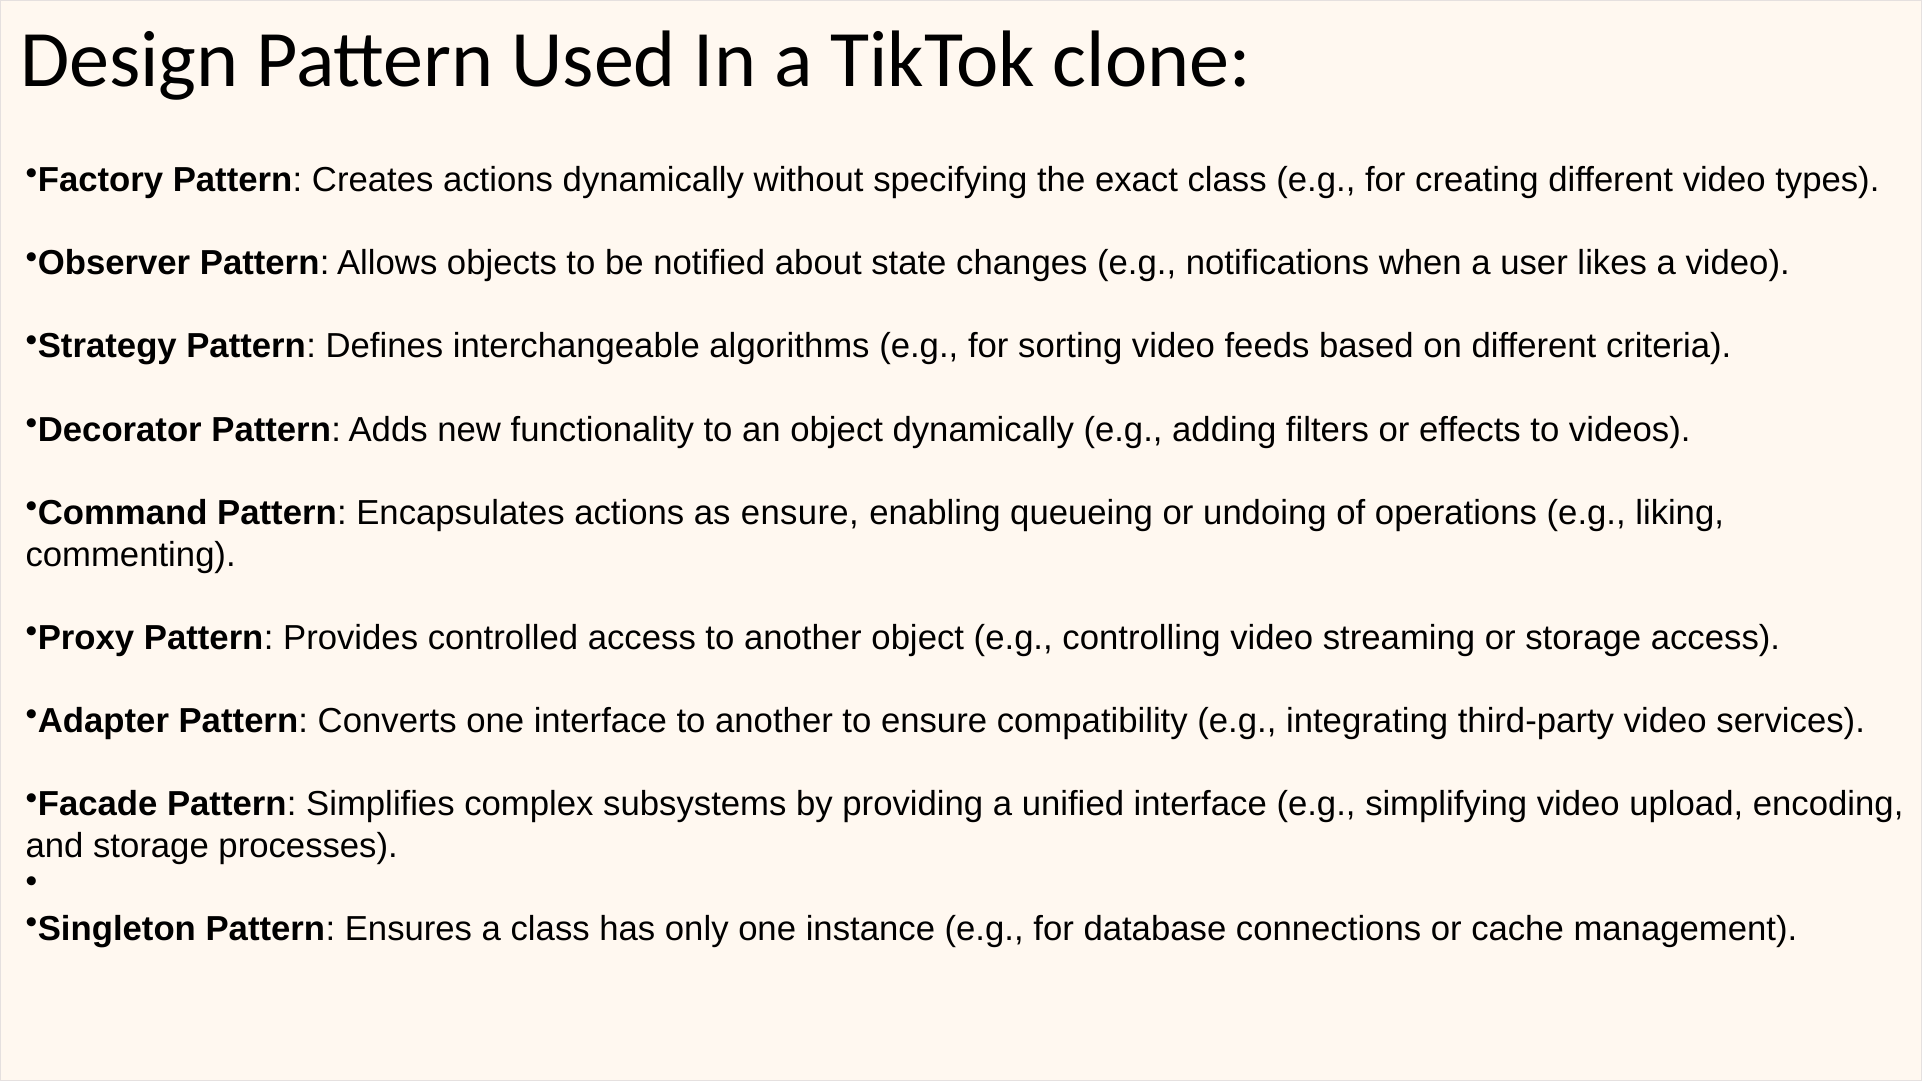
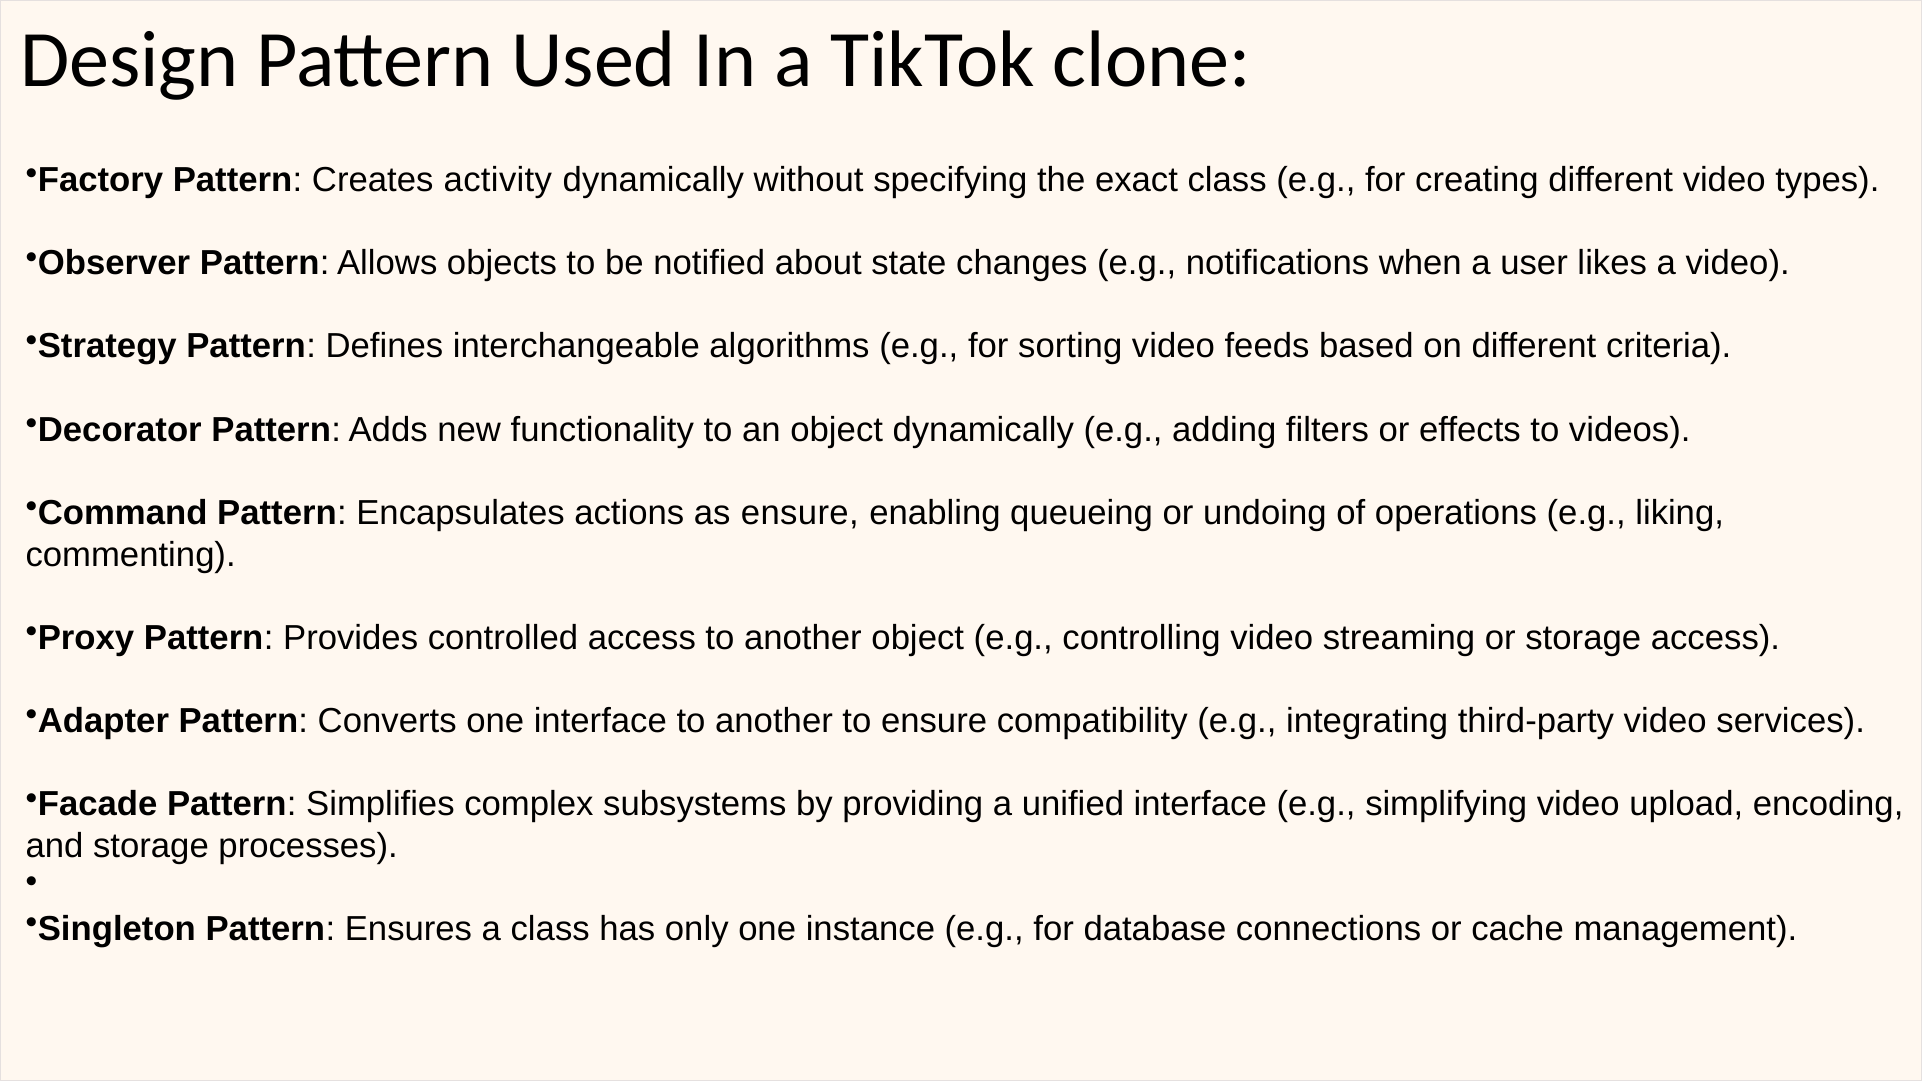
Creates actions: actions -> activity (498, 180)
